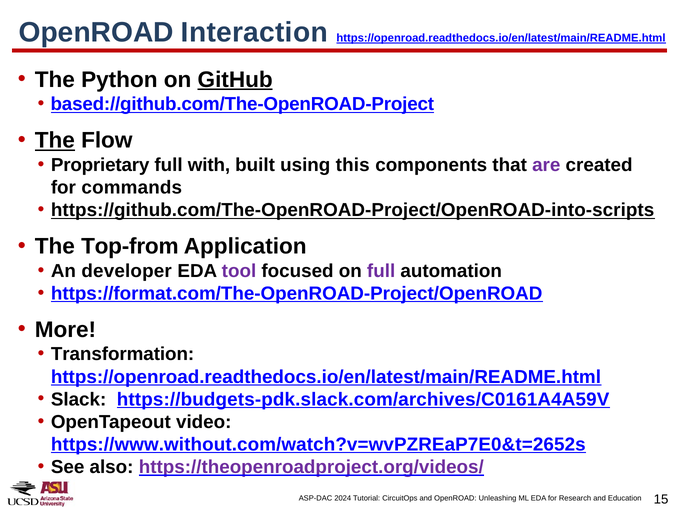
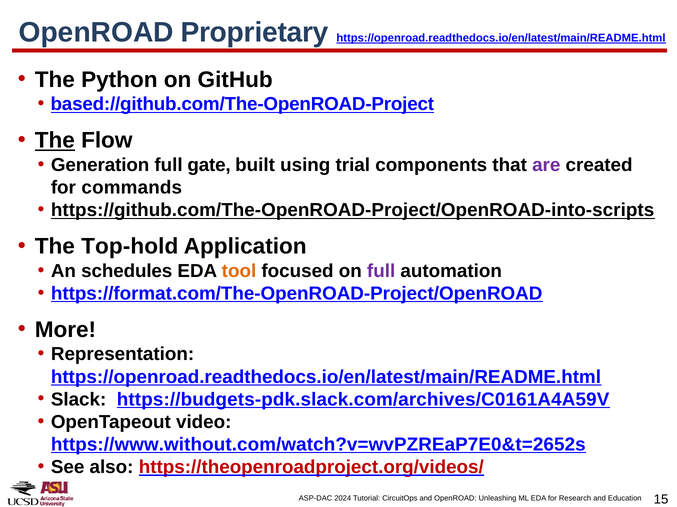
Interaction: Interaction -> Proprietary (255, 33)
GitHub underline: present -> none (235, 80)
Proprietary: Proprietary -> Generation (100, 165)
with: with -> gate (209, 165)
this: this -> trial (353, 165)
Top-from: Top-from -> Top-hold (130, 247)
developer: developer -> schedules (127, 271)
tool colour: purple -> orange (239, 271)
Transformation: Transformation -> Representation (123, 355)
https://theopenroadproject.org/videos/ colour: purple -> red (311, 468)
